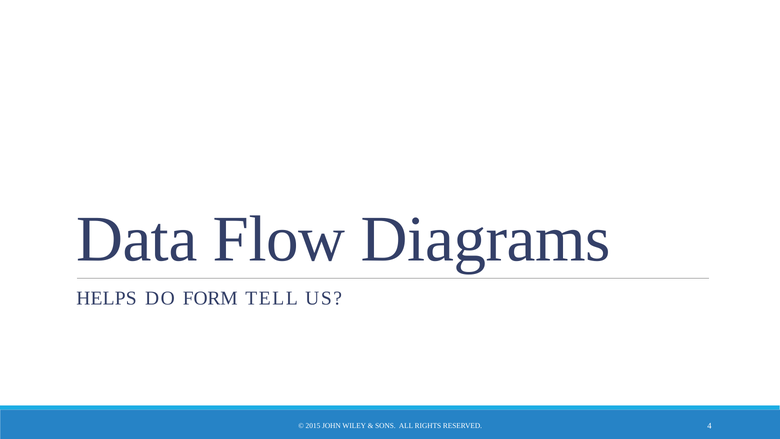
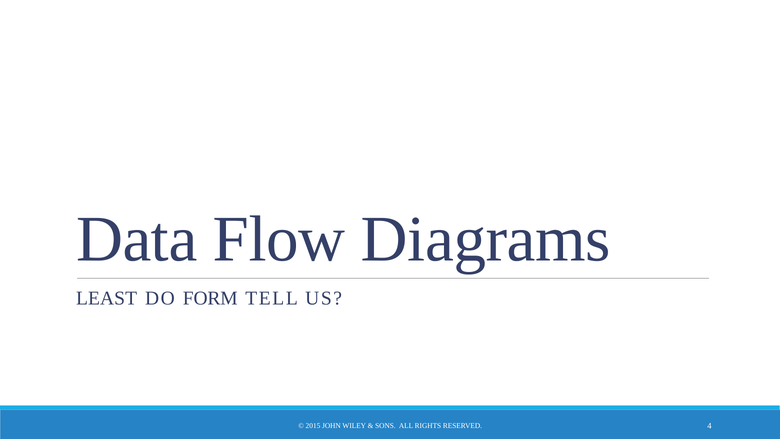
HELPS: HELPS -> LEAST (107, 298)
